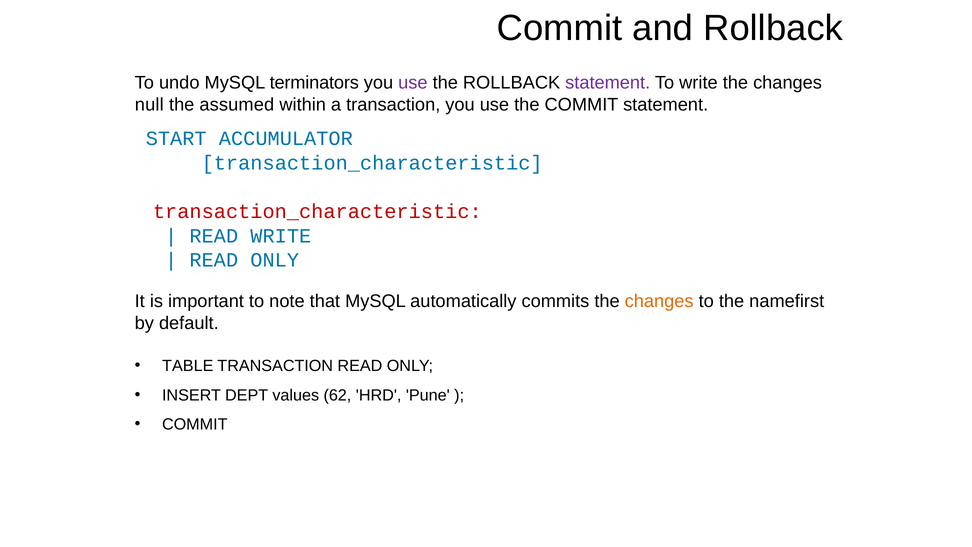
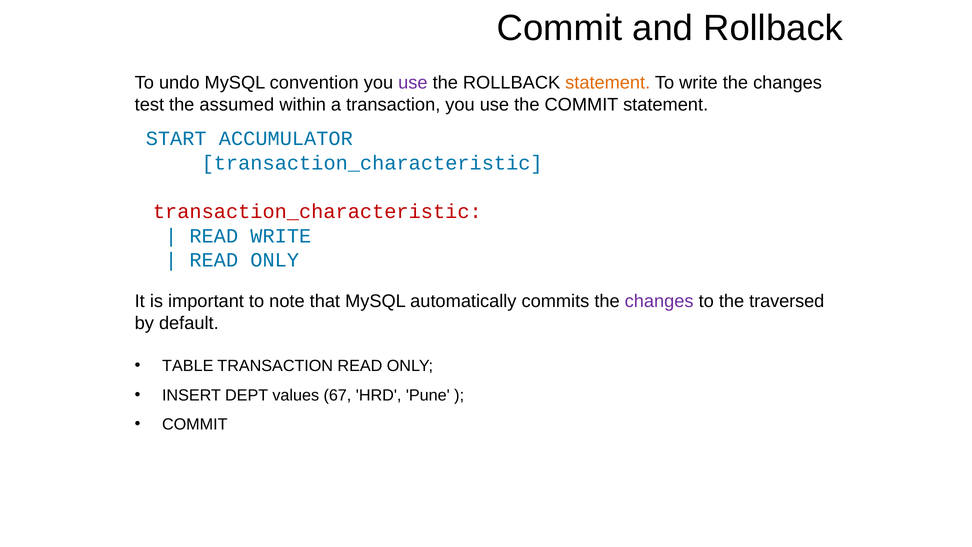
terminators: terminators -> convention (314, 83)
statement colour: purple -> orange (608, 83)
null: null -> test (149, 104)
changes colour: orange -> purple (659, 301)
namefirst: namefirst -> traversed (787, 301)
62: 62 -> 67 (337, 395)
